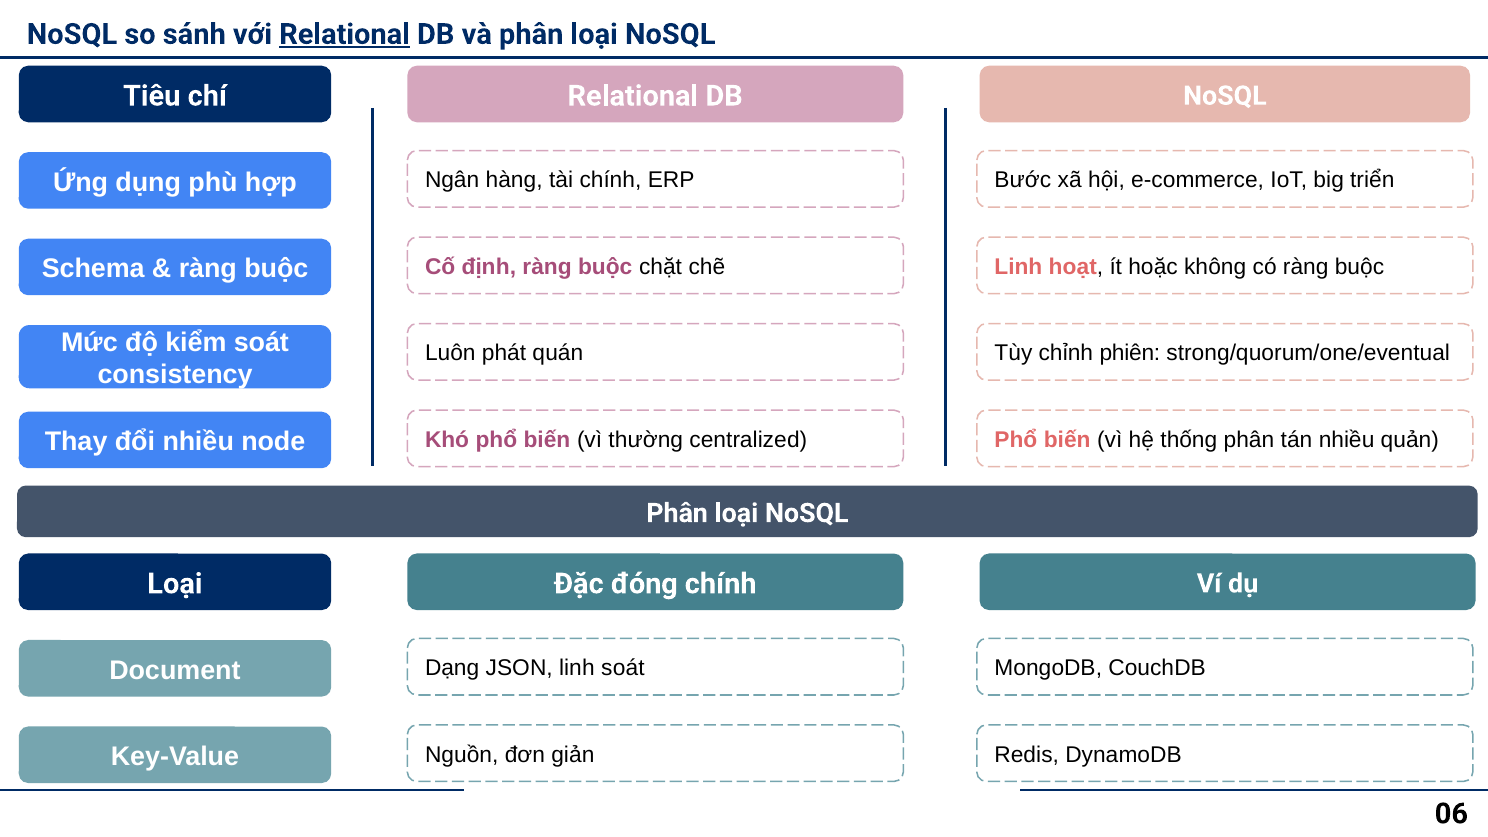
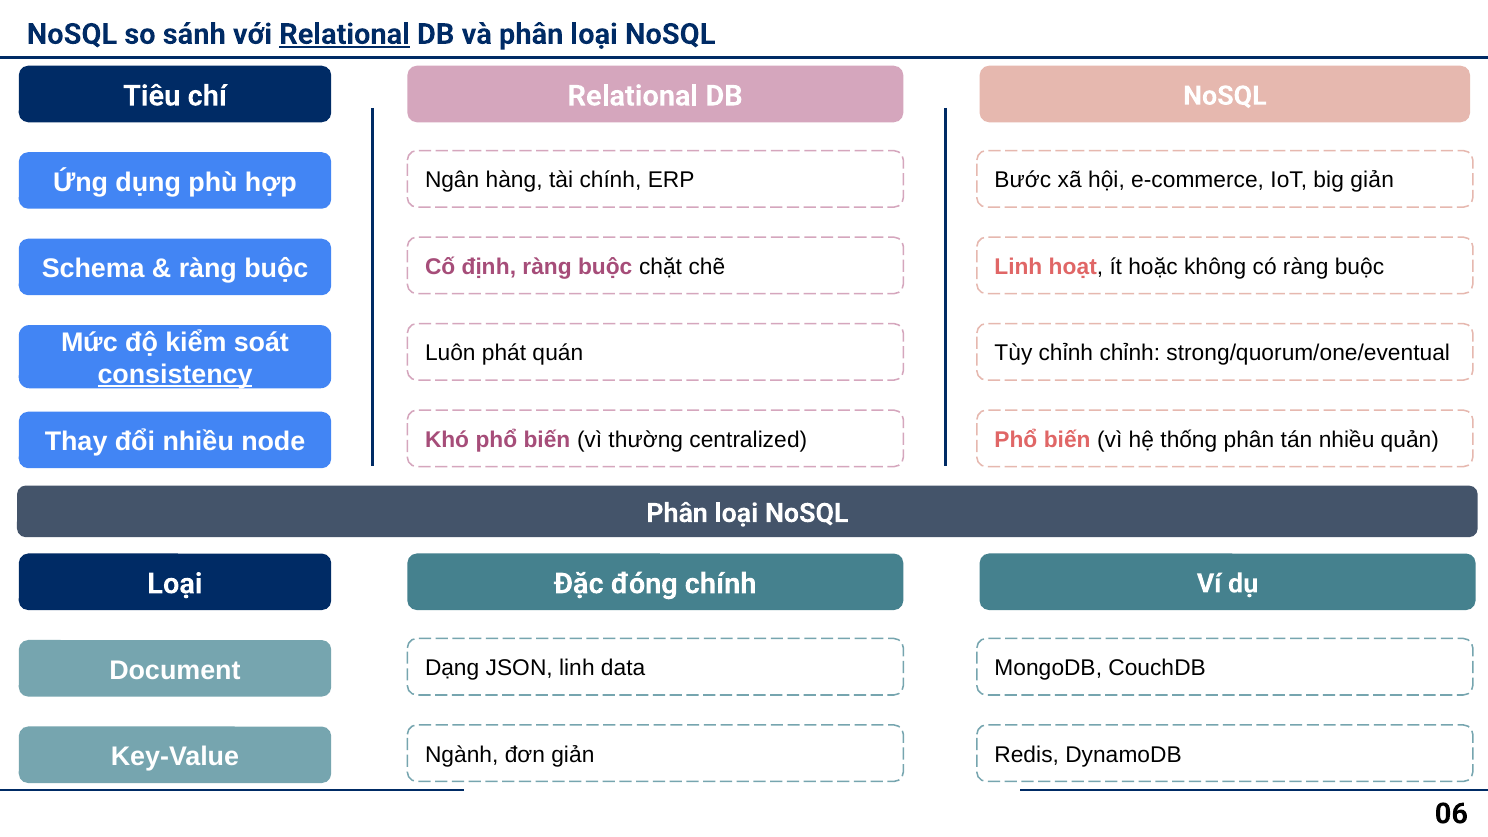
big triển: triển -> giản (1372, 180)
chỉnh phiên: phiên -> chỉnh (1130, 353)
consistency underline: none -> present (175, 375)
linh soát: soát -> data (623, 668)
Nguồn: Nguồn -> Ngành (462, 755)
